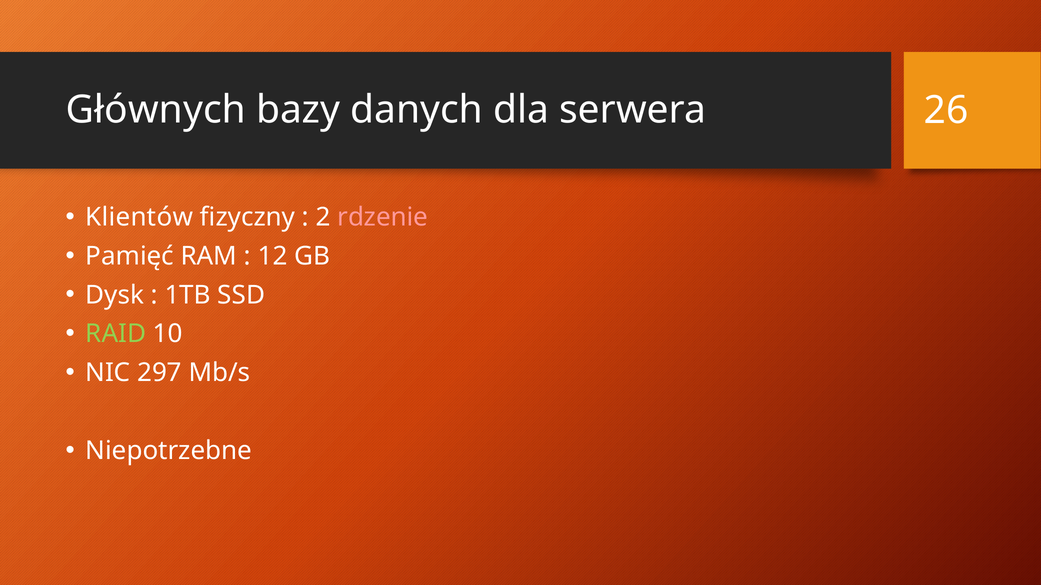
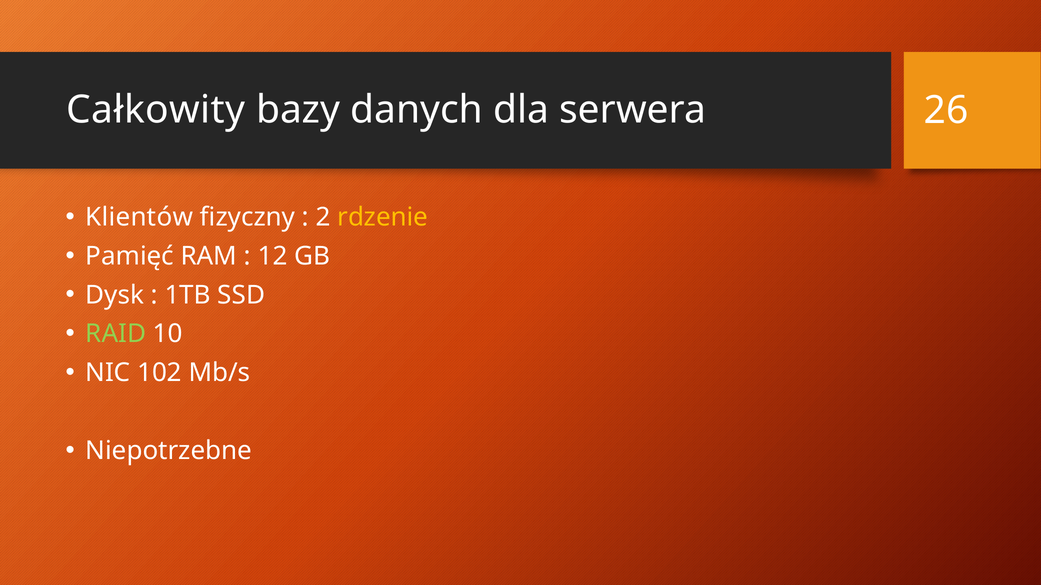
Głównych: Głównych -> Całkowity (156, 110)
rdzenie colour: pink -> yellow (383, 217)
297: 297 -> 102 (160, 373)
